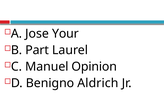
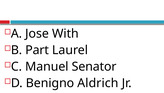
Your: Your -> With (65, 33)
Opinion: Opinion -> Senator (94, 66)
